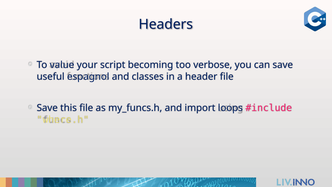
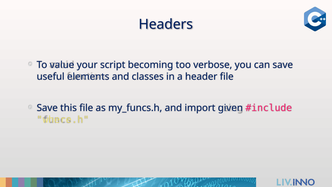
espagnol: espagnol -> elements (88, 76)
loops: loops -> given (230, 108)
